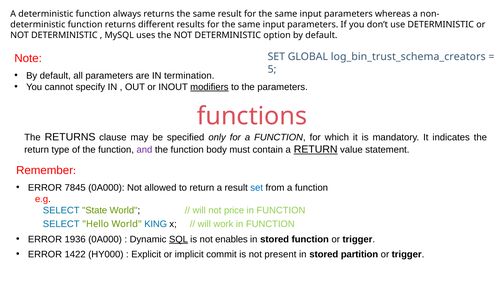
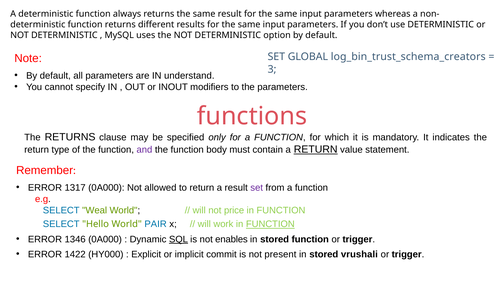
5: 5 -> 3 (272, 69)
termination: termination -> understand (189, 76)
modifiers underline: present -> none (209, 87)
7845: 7845 -> 1317 (75, 188)
set colour: blue -> purple (257, 188)
State: State -> Weal (95, 211)
KING: KING -> PAIR (156, 225)
FUNCTION underline: none -> present (270, 225)
1936: 1936 -> 1346 (75, 240)
partition: partition -> vrushali (359, 255)
